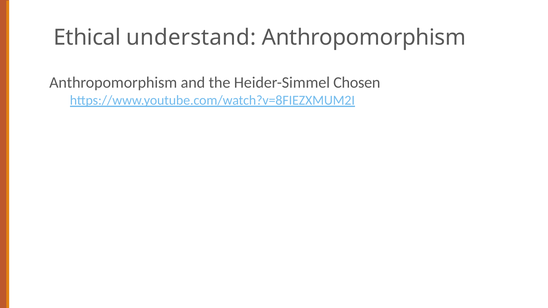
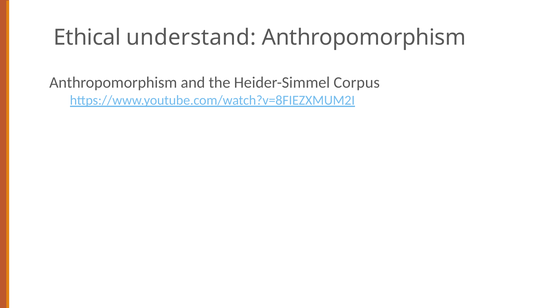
Chosen: Chosen -> Corpus (357, 83)
